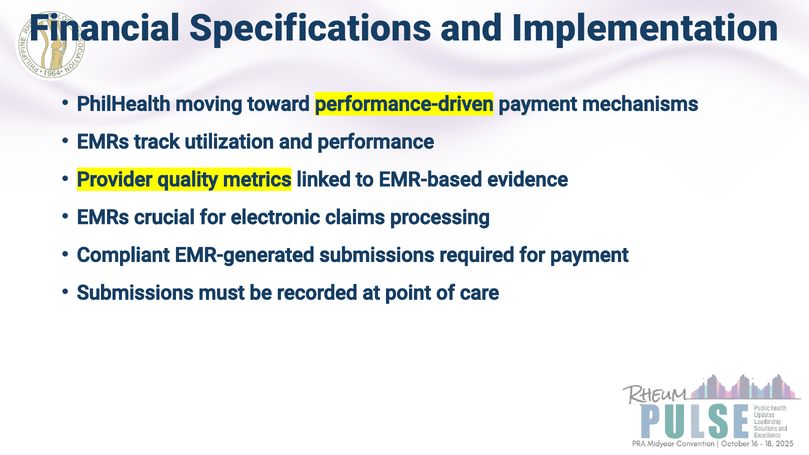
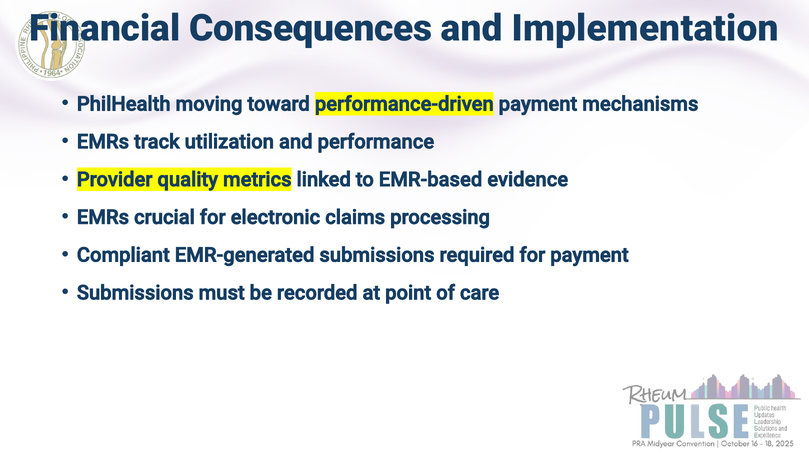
Specifications: Specifications -> Consequences (311, 28)
